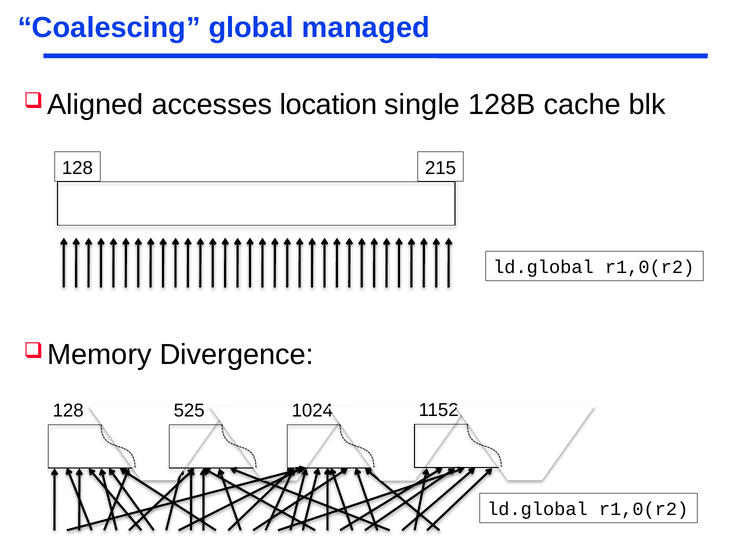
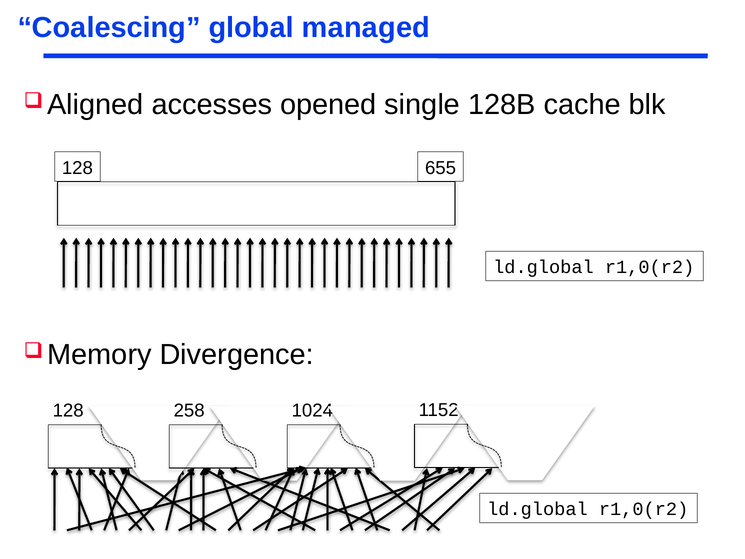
location: location -> opened (328, 104)
215: 215 -> 655 (441, 168)
525: 525 -> 258 (189, 411)
